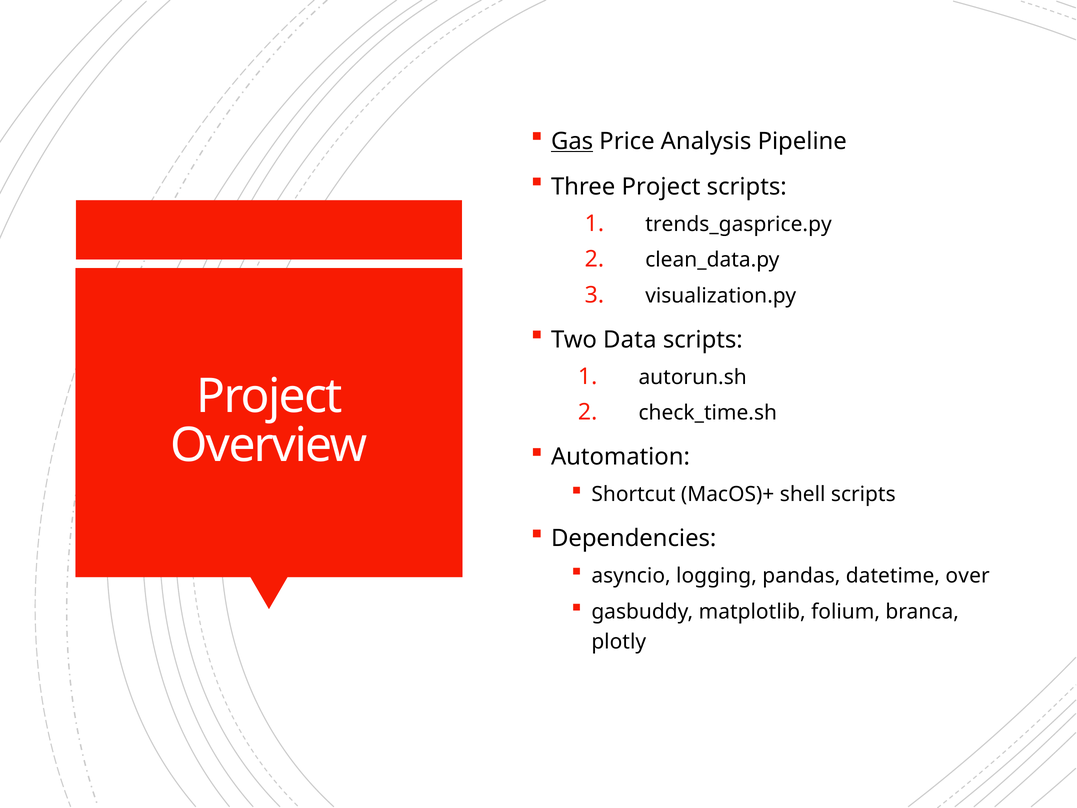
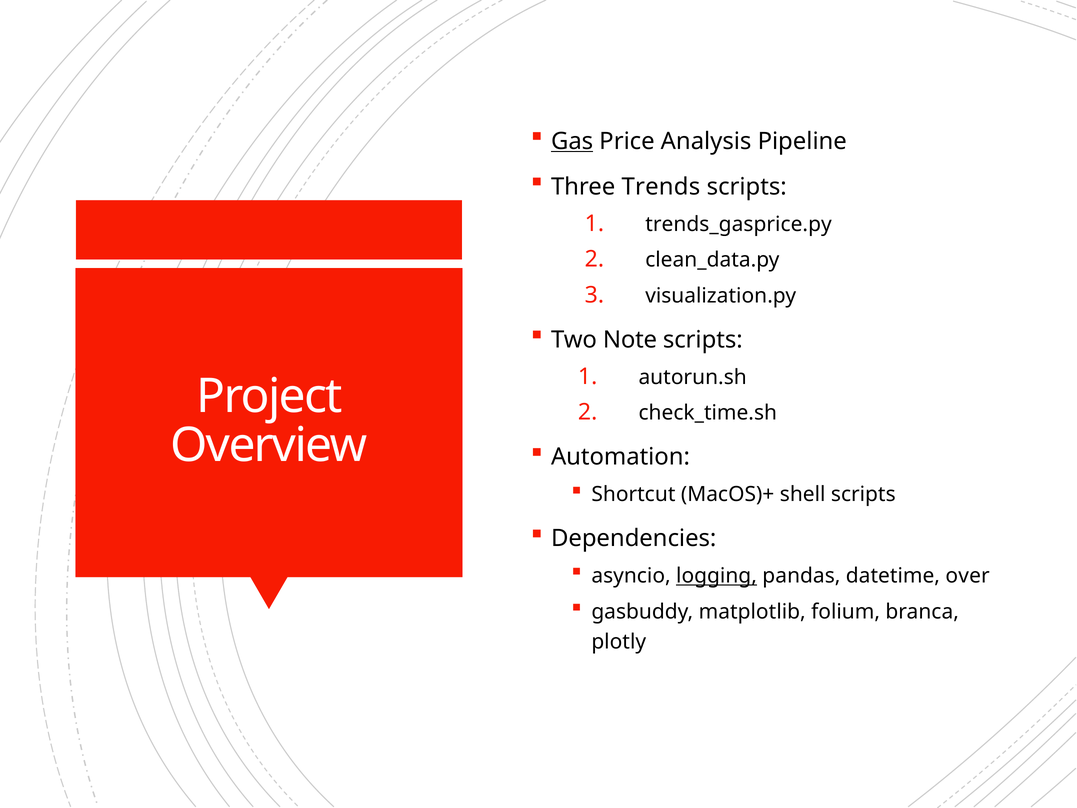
Three Project: Project -> Trends (661, 187)
Data: Data -> Note (630, 340)
logging underline: none -> present (716, 576)
